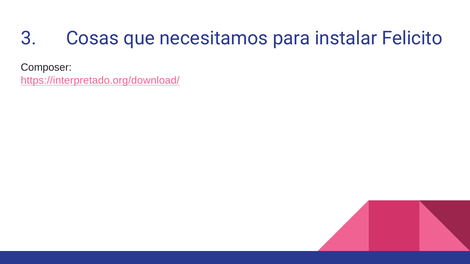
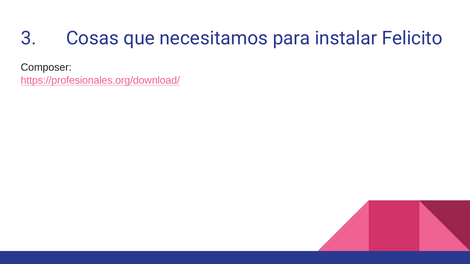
https://interpretado.org/download/: https://interpretado.org/download/ -> https://profesionales.org/download/ (100, 81)
